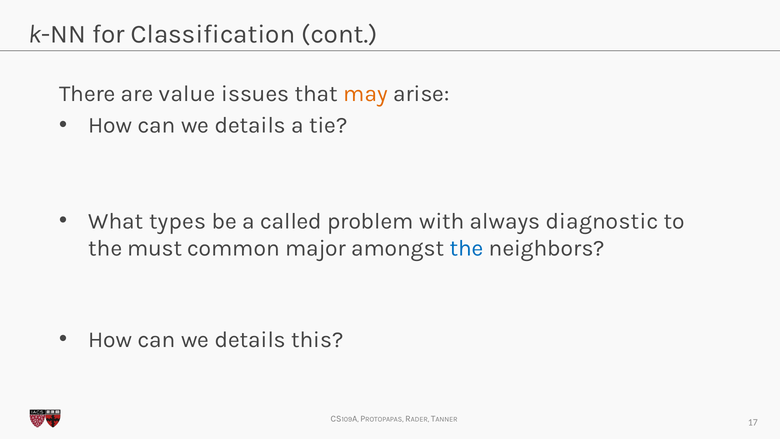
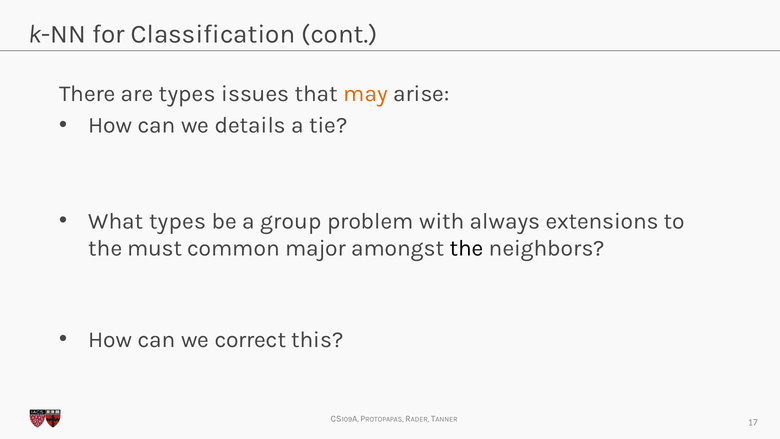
are value: value -> types (187, 93)
called: called -> group (291, 221)
diagnostic: diagnostic -> extensions (602, 221)
the colour: blue -> black (467, 248)
details: details -> correct (250, 339)
